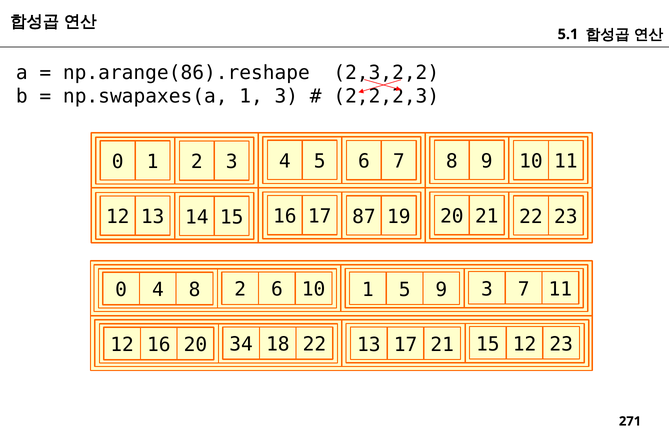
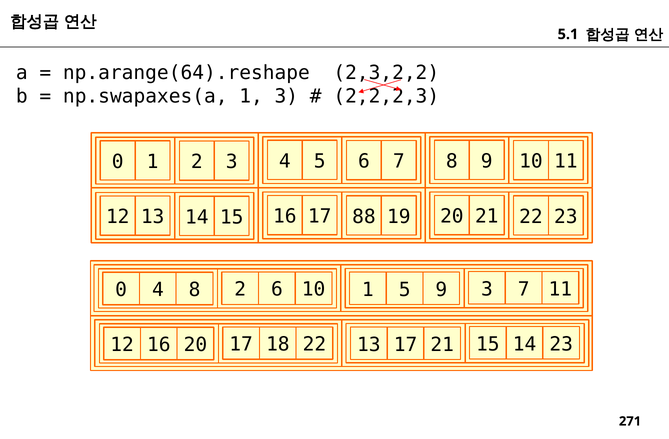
np.arange(86).reshape: np.arange(86).reshape -> np.arange(64).reshape (186, 73)
87: 87 -> 88 (364, 217)
20 34: 34 -> 17 (241, 345)
15 12: 12 -> 14 (525, 345)
